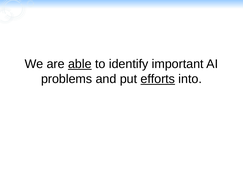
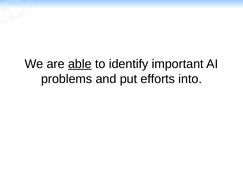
efforts underline: present -> none (158, 79)
